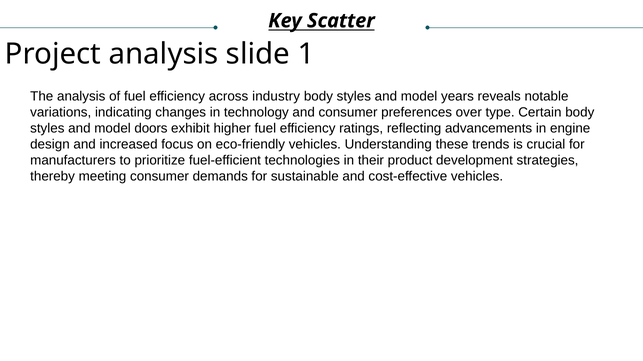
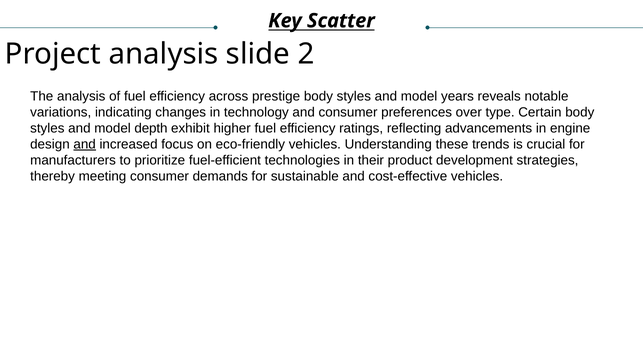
1: 1 -> 2 (306, 54)
industry: industry -> prestige (276, 96)
doors: doors -> depth (151, 128)
and underline: none -> present (85, 145)
